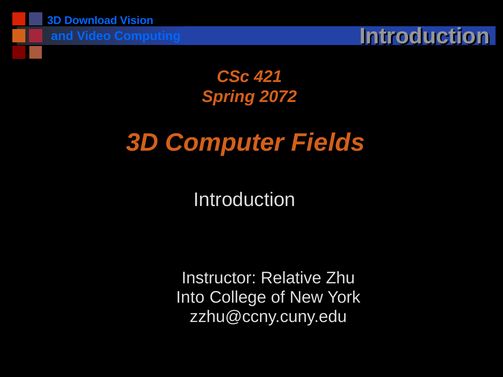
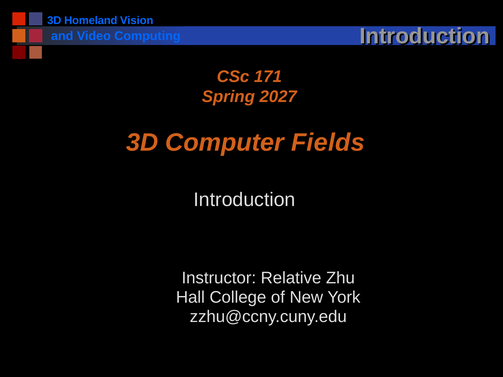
Download: Download -> Homeland (91, 20)
421: 421 -> 171 (268, 77)
2072: 2072 -> 2027 (278, 97)
Into: Into -> Hall (190, 297)
